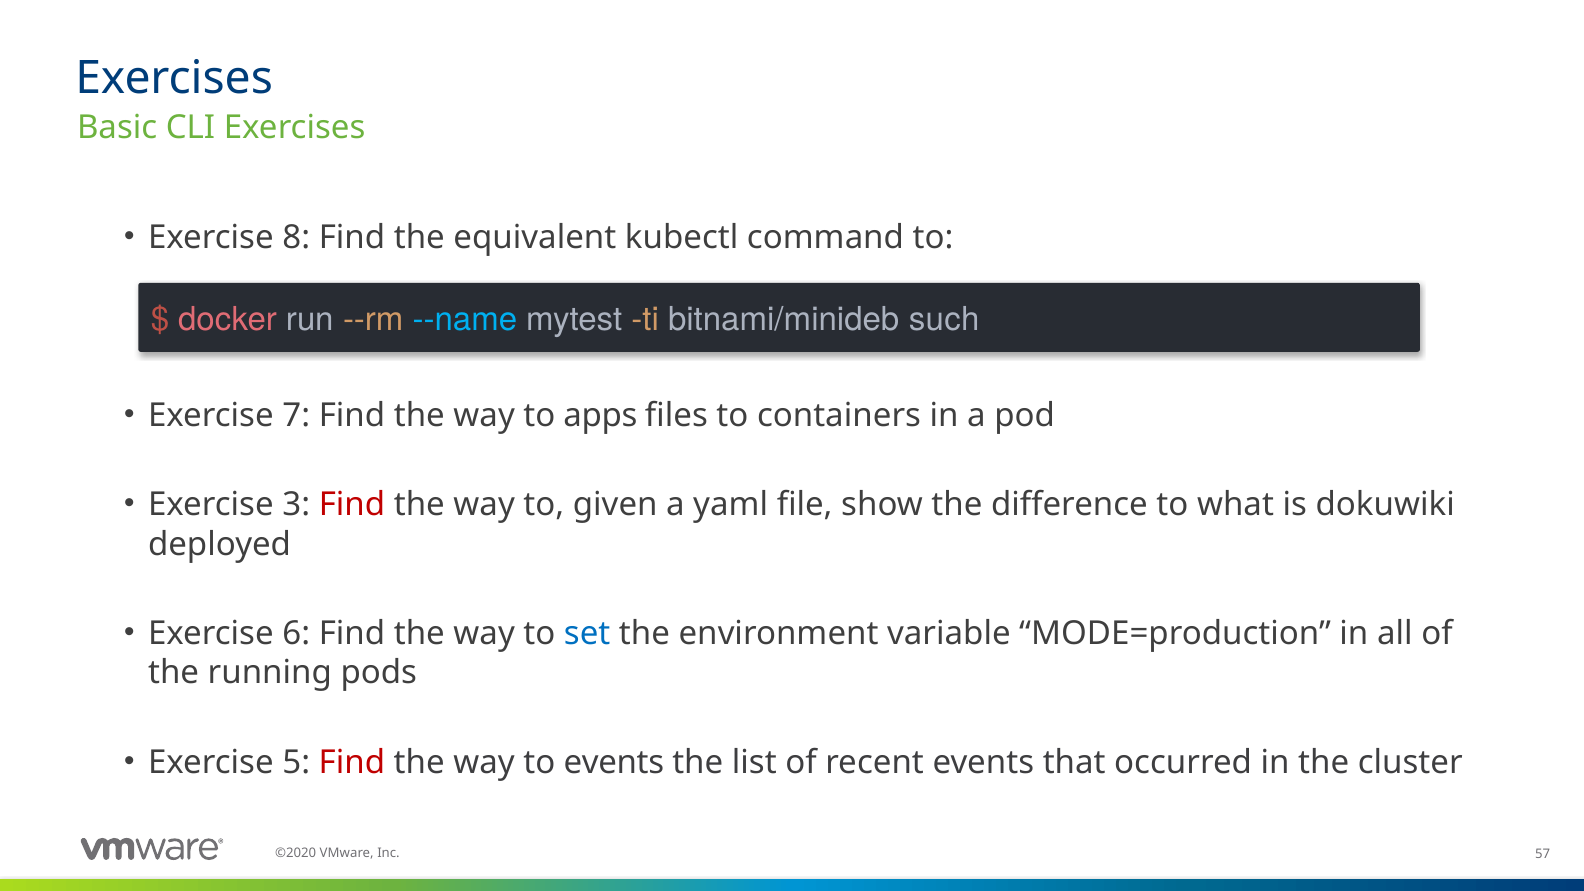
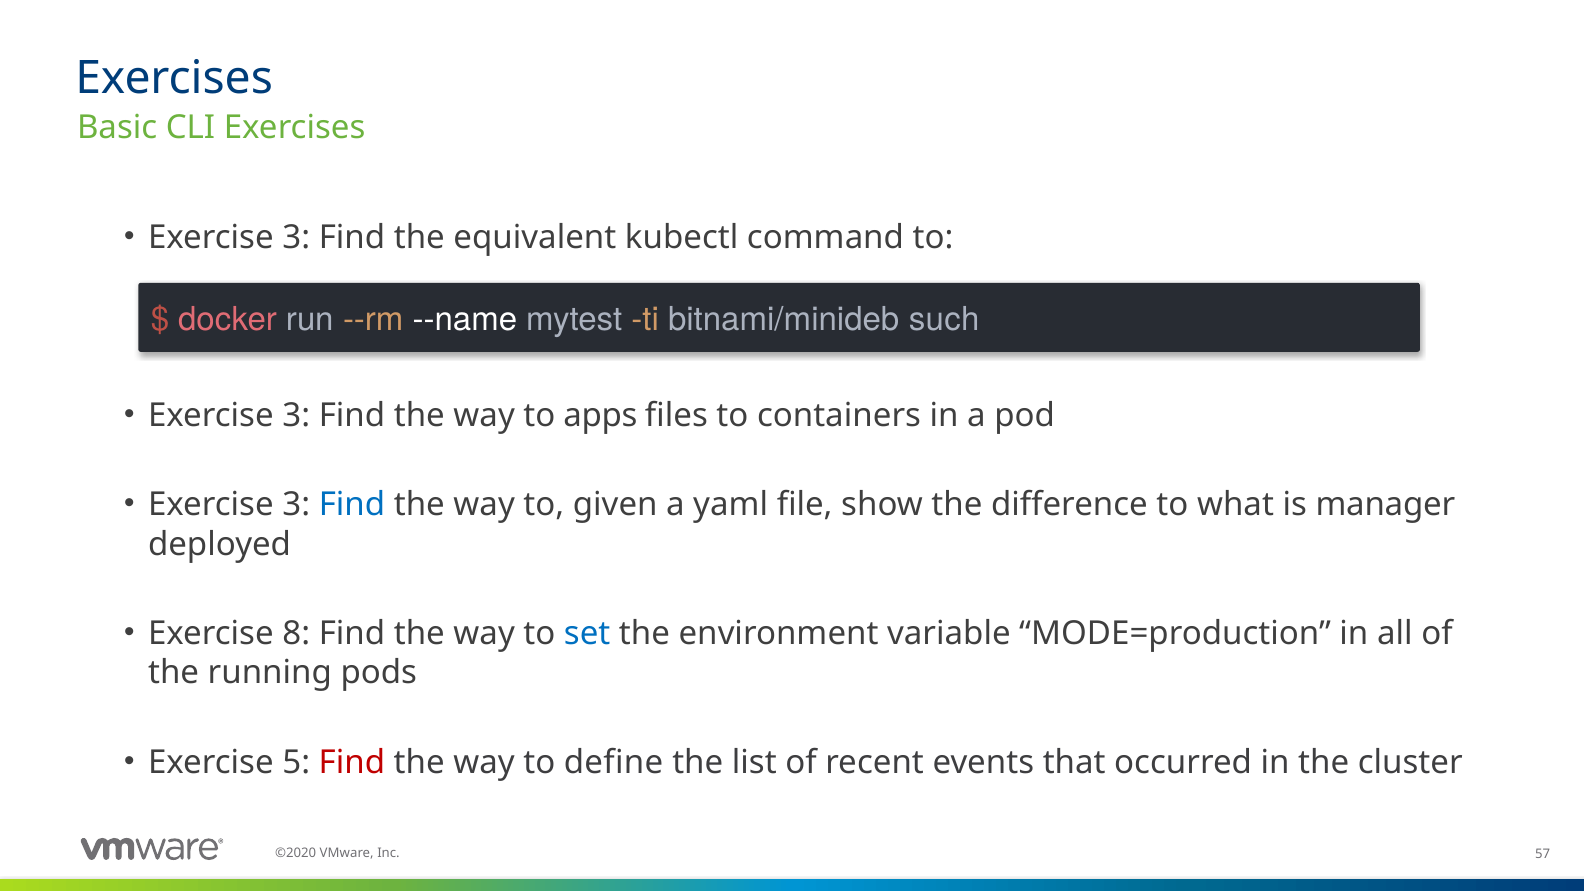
8: 8 -> 3 (296, 237)
--name colour: light blue -> white (465, 320)
7: 7 -> 3 (296, 416)
Find colour: red -> blue (352, 505)
dokuwiki: dokuwiki -> manager (1385, 505)
6: 6 -> 8 (296, 634)
to events: events -> define (614, 762)
